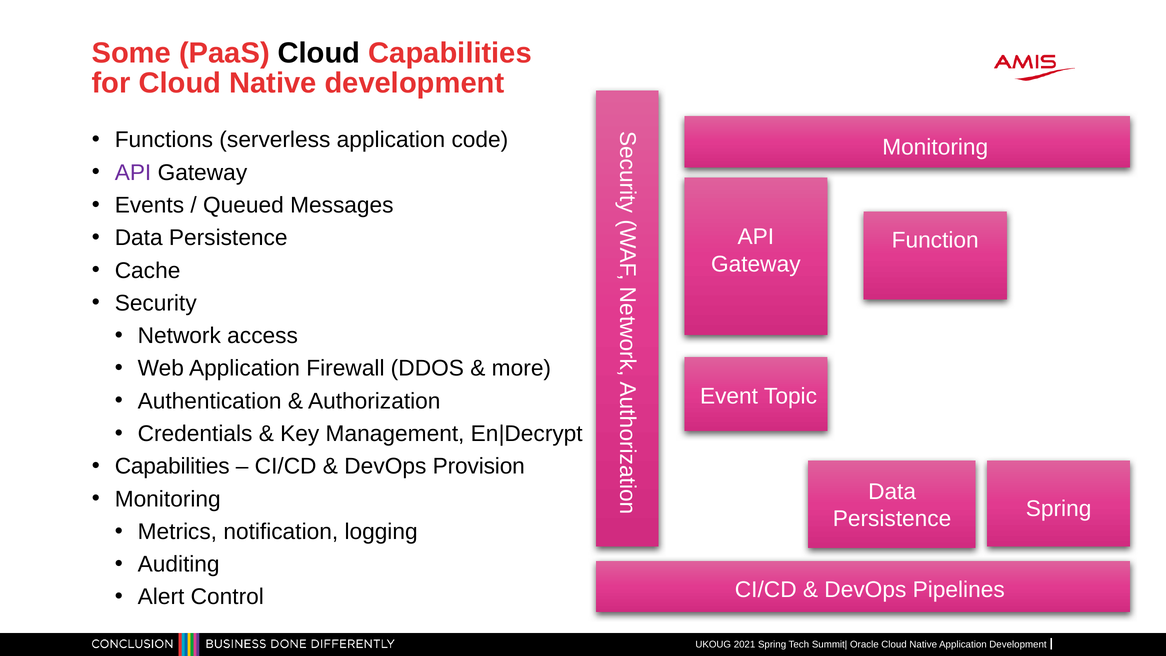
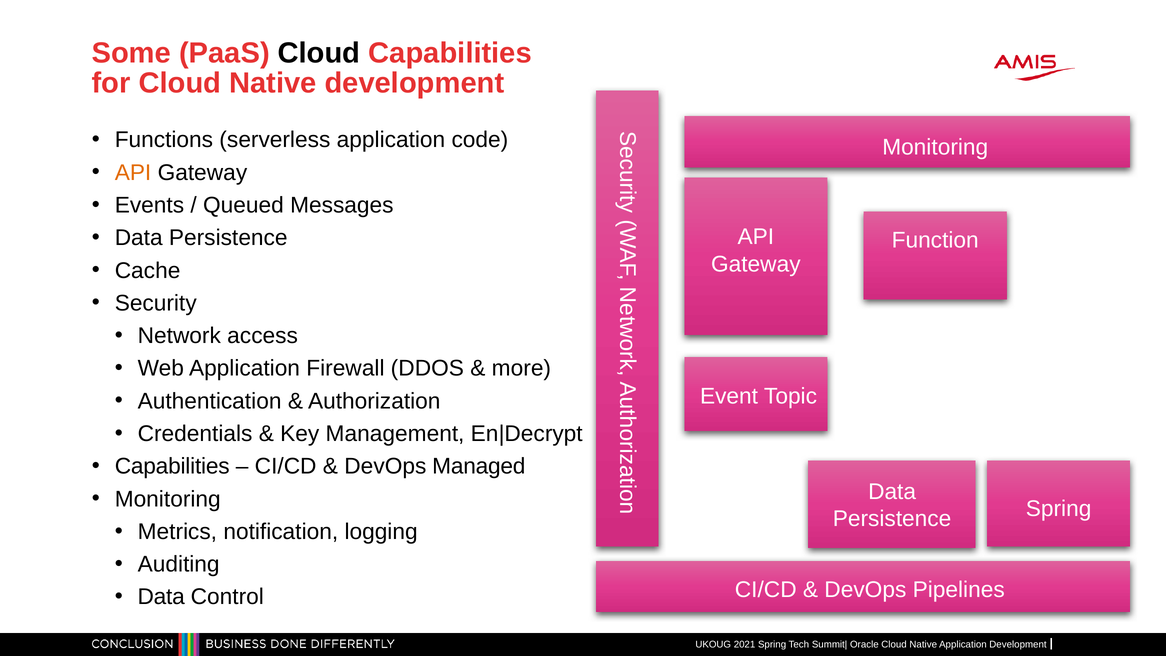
API colour: purple -> orange (133, 173)
Provision: Provision -> Managed (479, 466)
Alert: Alert -> Data (161, 597)
